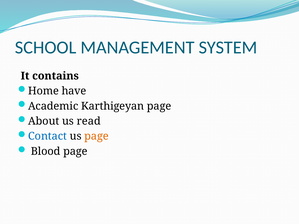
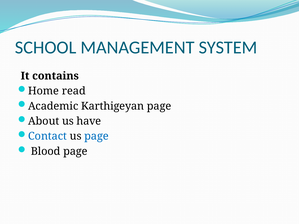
have: have -> read (74, 91)
read: read -> have (89, 121)
page colour: orange -> blue (96, 136)
